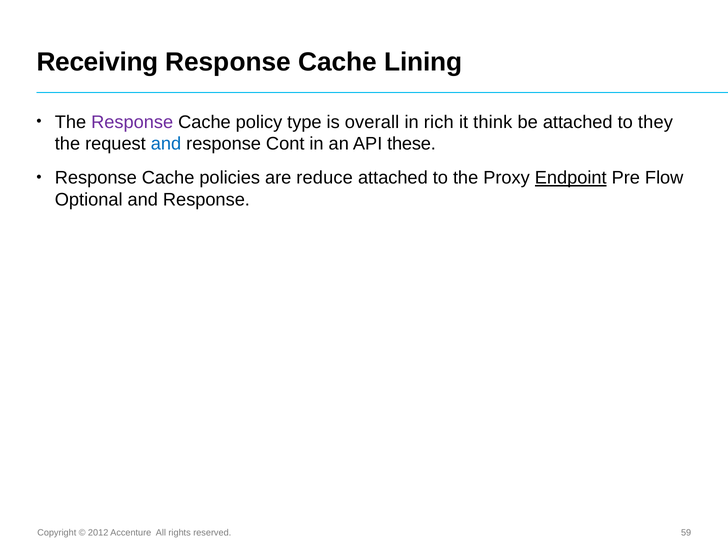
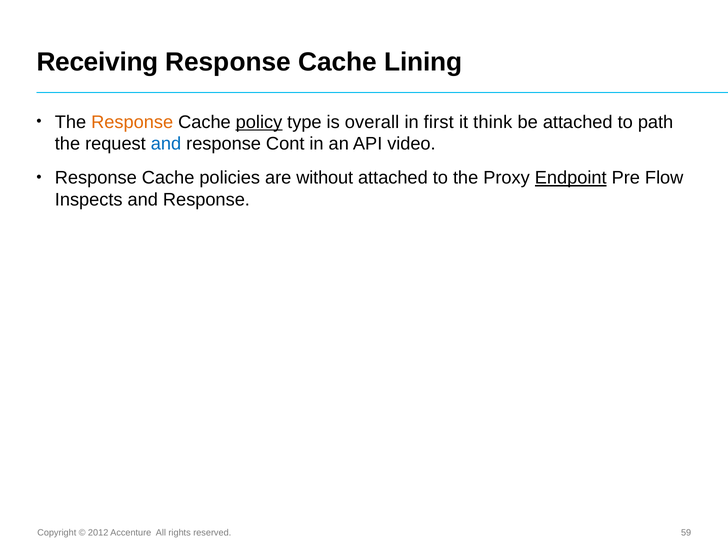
Response colour: purple -> orange (132, 122)
policy underline: none -> present (259, 122)
rich: rich -> first (439, 122)
they: they -> path (656, 122)
these: these -> video (411, 144)
reduce: reduce -> without (325, 178)
Optional: Optional -> Inspects (89, 200)
